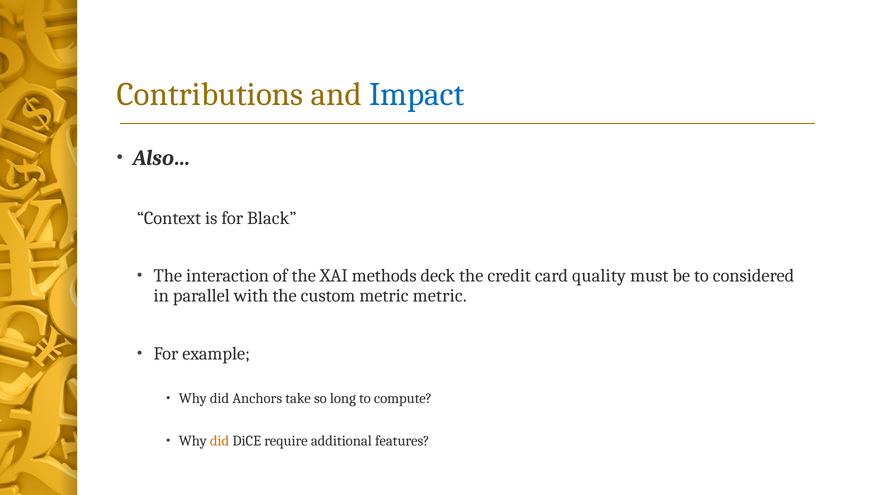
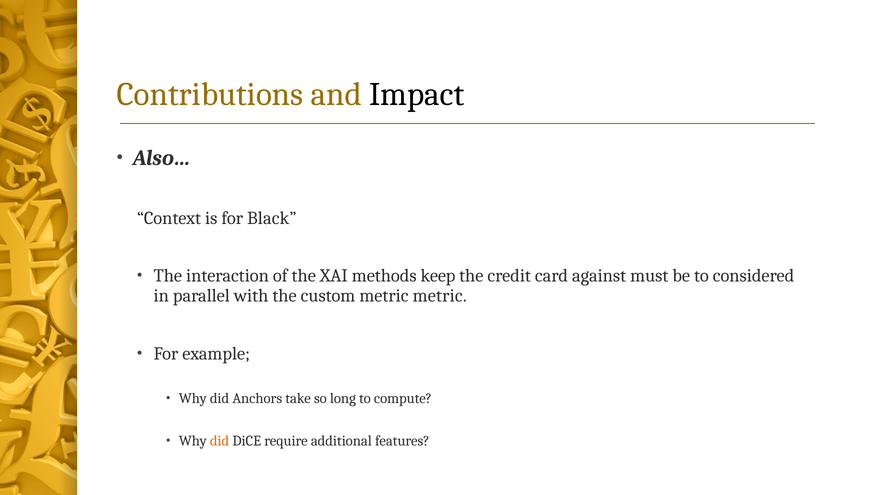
Impact colour: blue -> black (417, 94)
deck: deck -> keep (438, 276)
quality: quality -> against (599, 276)
